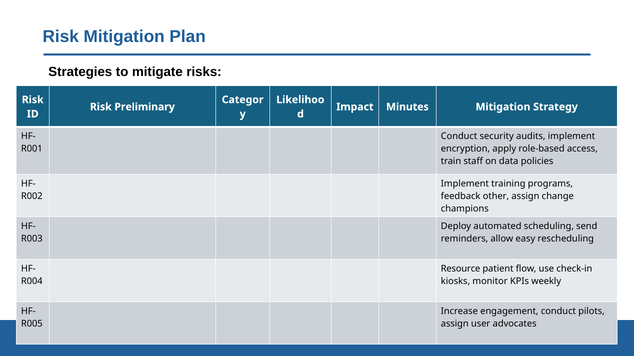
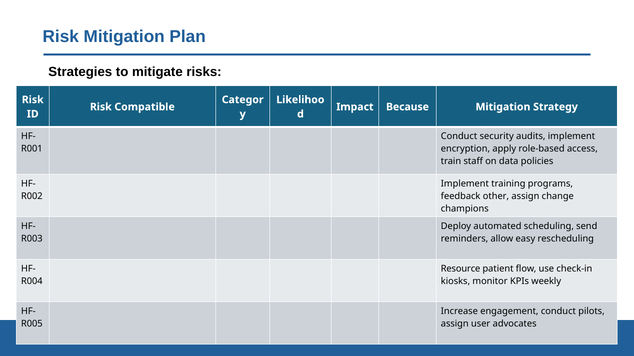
Preliminary: Preliminary -> Compatible (145, 107)
Minutes: Minutes -> Because (407, 107)
